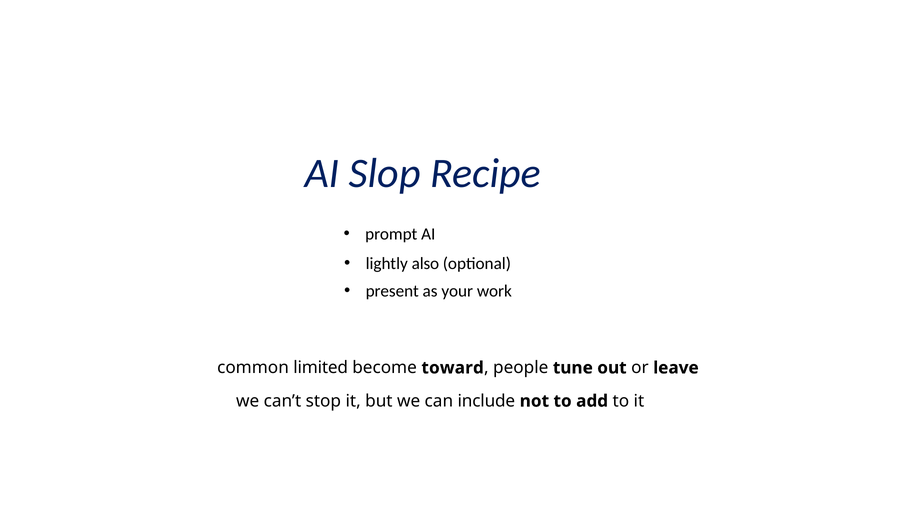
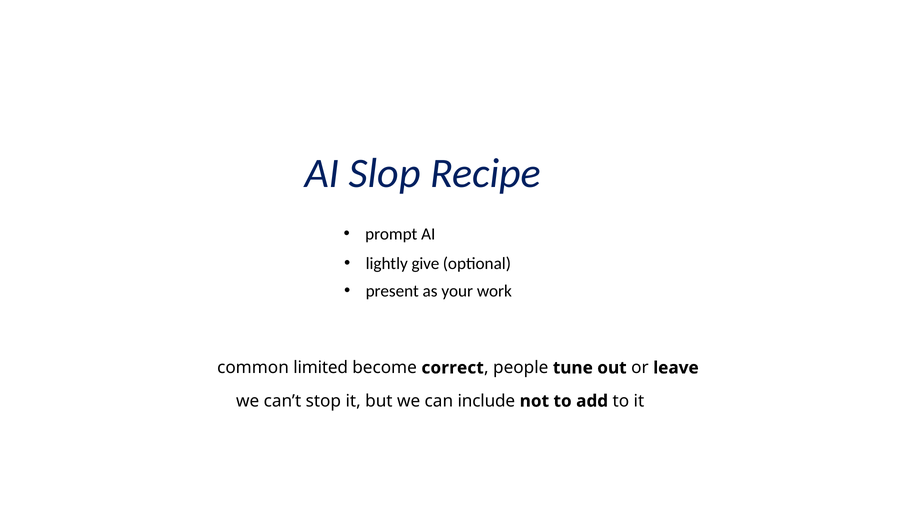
also: also -> give (425, 264)
toward: toward -> correct (453, 368)
